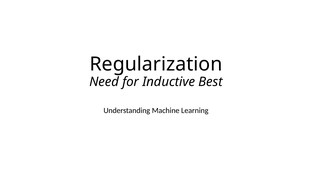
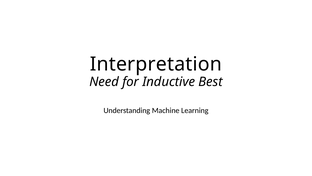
Regularization: Regularization -> Interpretation (156, 64)
